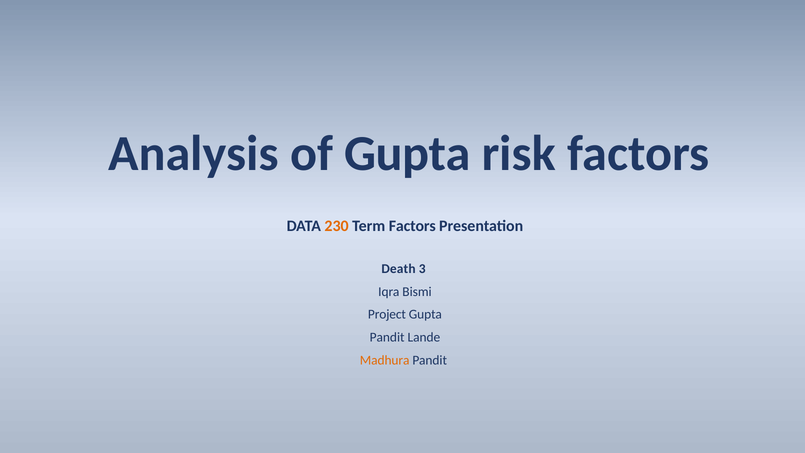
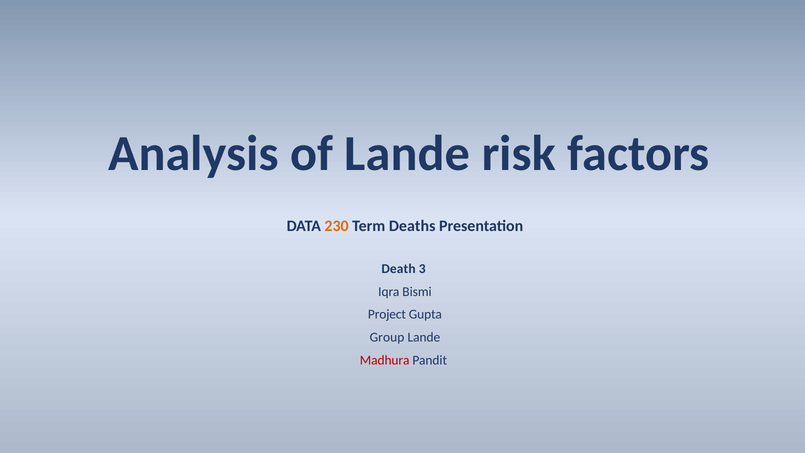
of Gupta: Gupta -> Lande (407, 154)
Term Factors: Factors -> Deaths (412, 226)
Pandit: Pandit -> Group (387, 337)
Madhura colour: orange -> red (385, 360)
